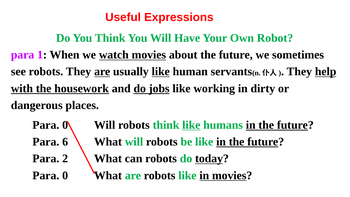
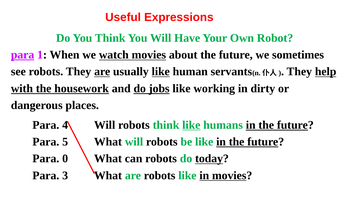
para underline: none -> present (23, 55)
0: 0 -> 4 (65, 125)
6: 6 -> 5 (65, 142)
2: 2 -> 0 (65, 158)
0: 0 -> 3 (65, 175)
